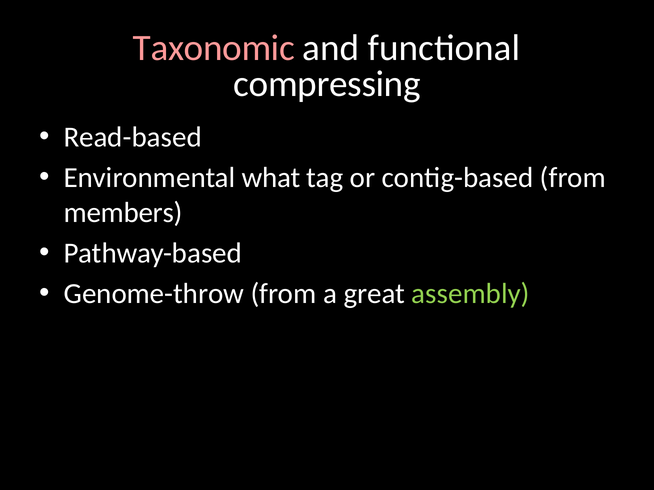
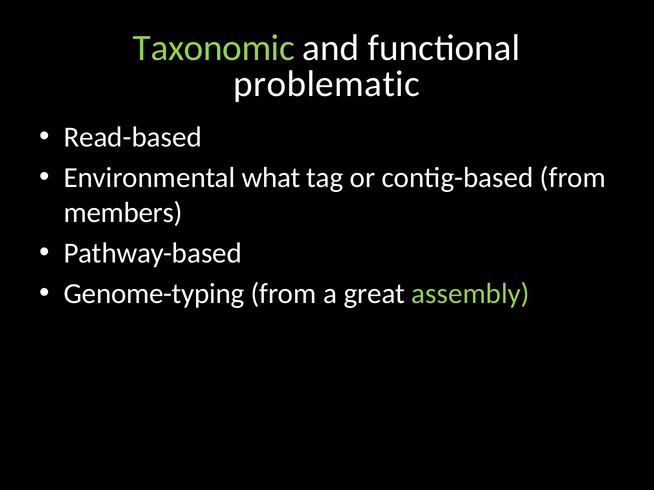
Taxonomic colour: pink -> light green (214, 48)
compressing: compressing -> problematic (327, 84)
Genome-throw: Genome-throw -> Genome-typing (154, 294)
